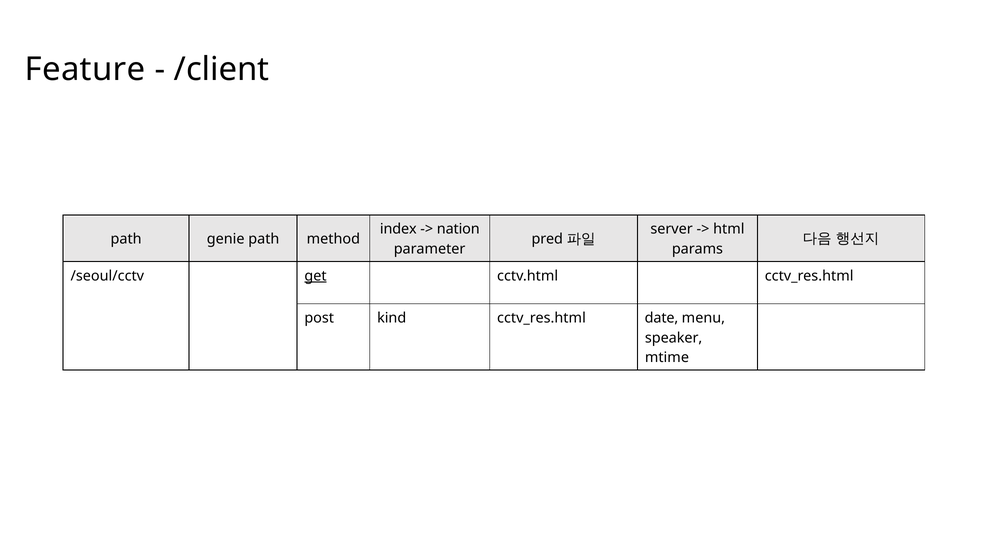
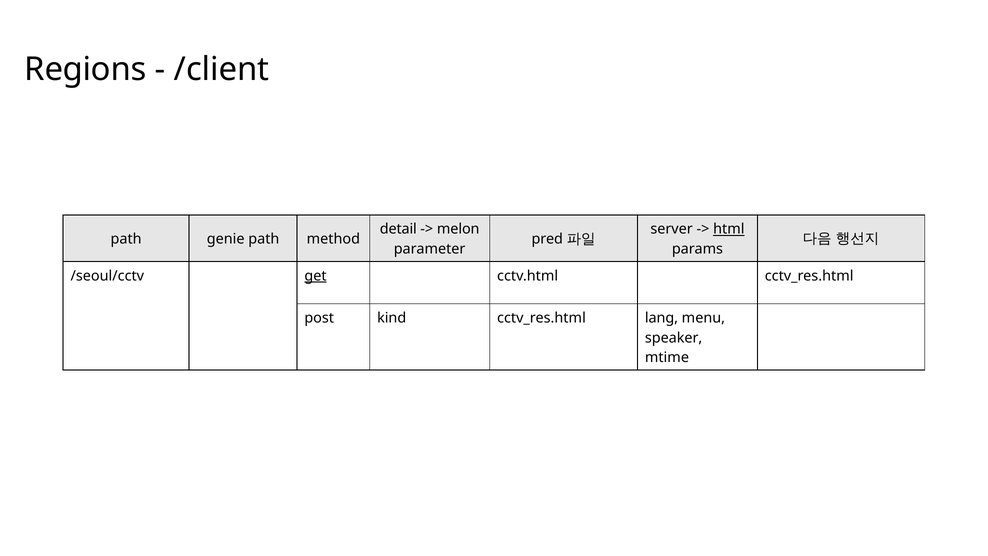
Feature: Feature -> Regions (85, 69)
index: index -> detail (398, 229)
nation: nation -> melon (458, 229)
html underline: none -> present (729, 229)
date: date -> lang (661, 318)
